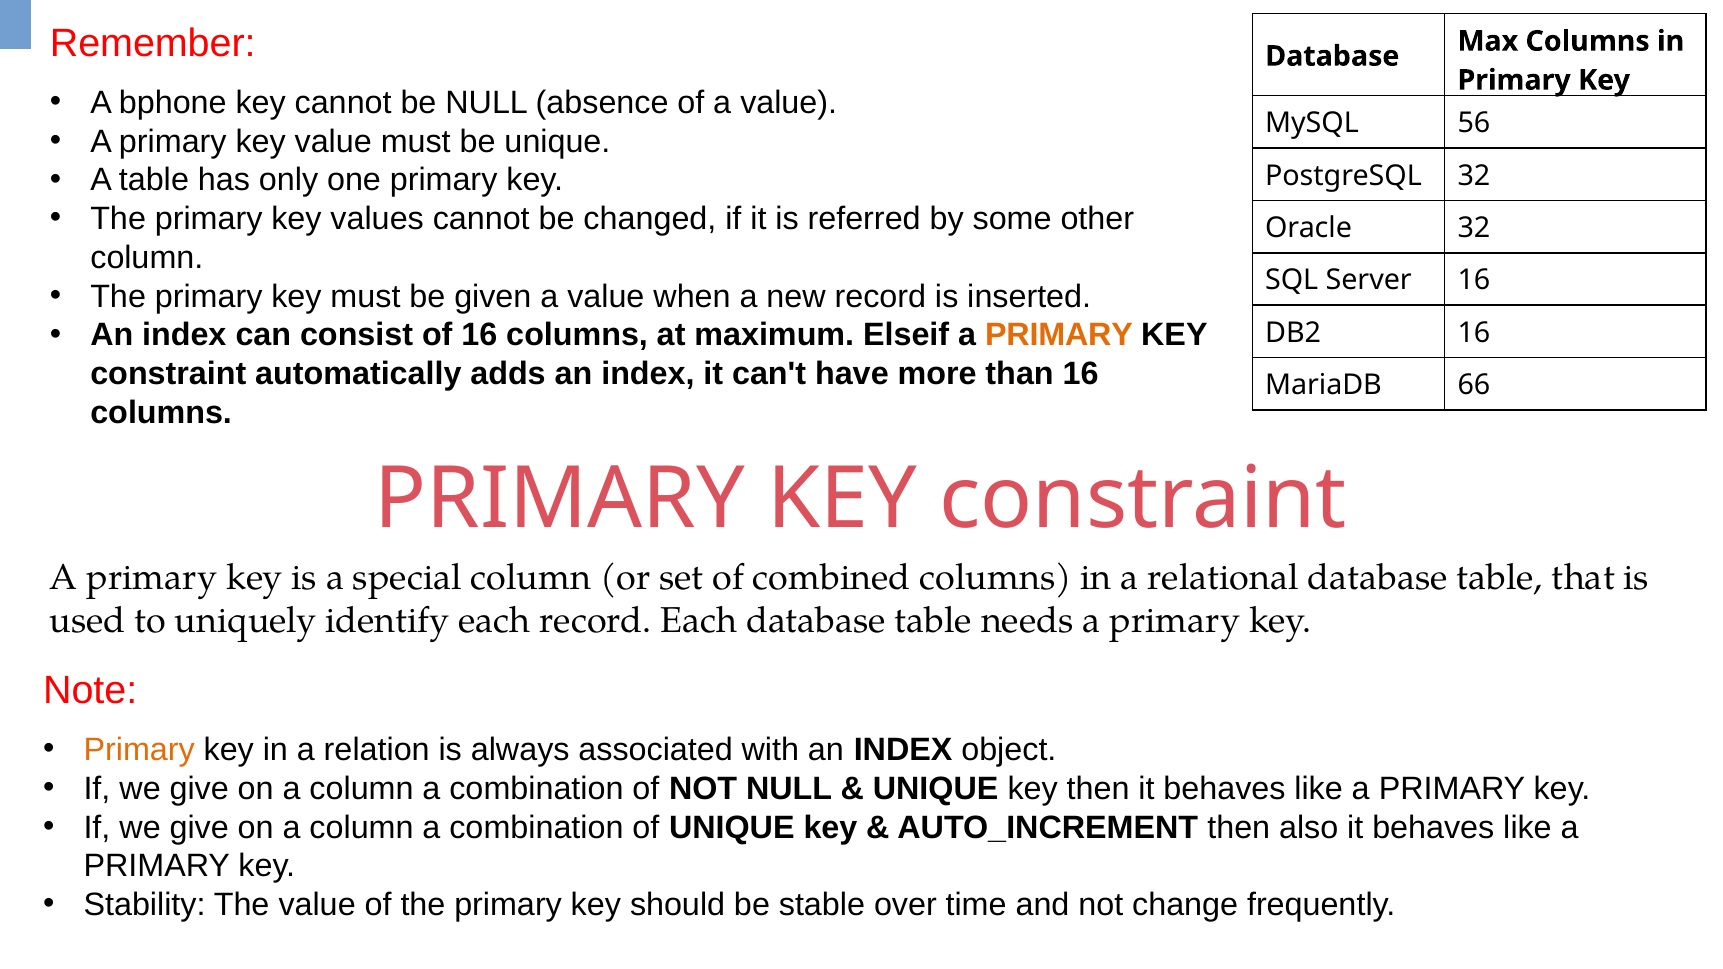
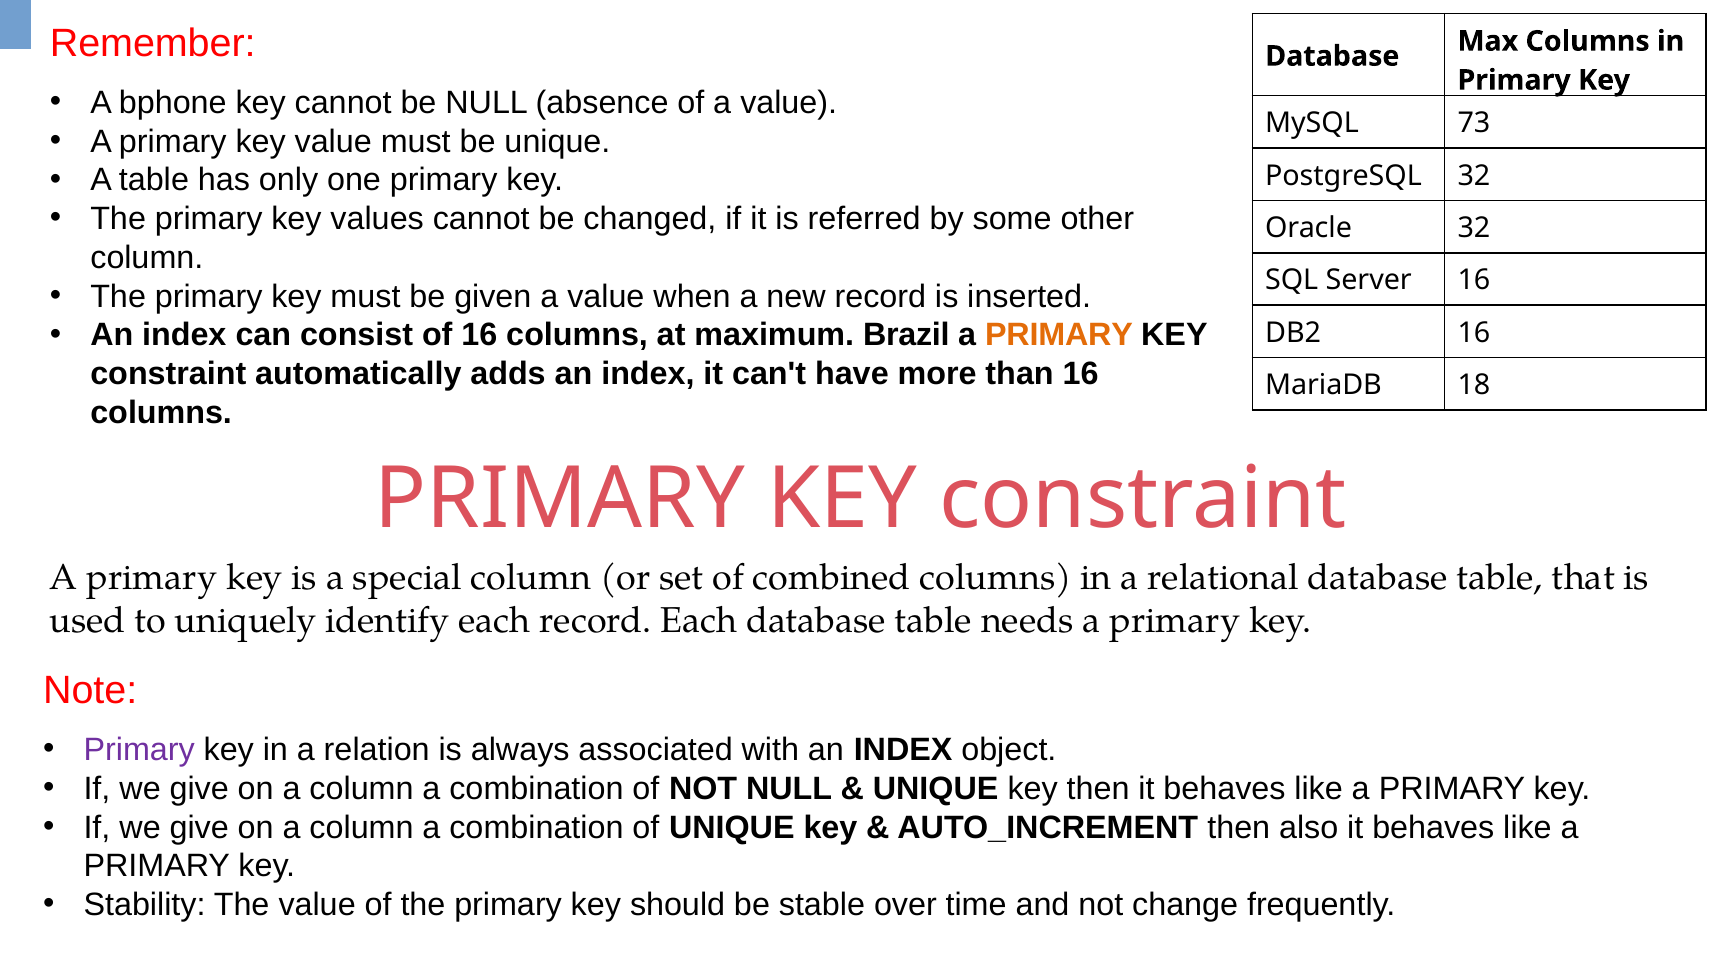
56: 56 -> 73 (1474, 123)
Elseif: Elseif -> Brazil (906, 335)
66: 66 -> 18 (1474, 385)
Primary colour: orange -> purple (139, 750)
